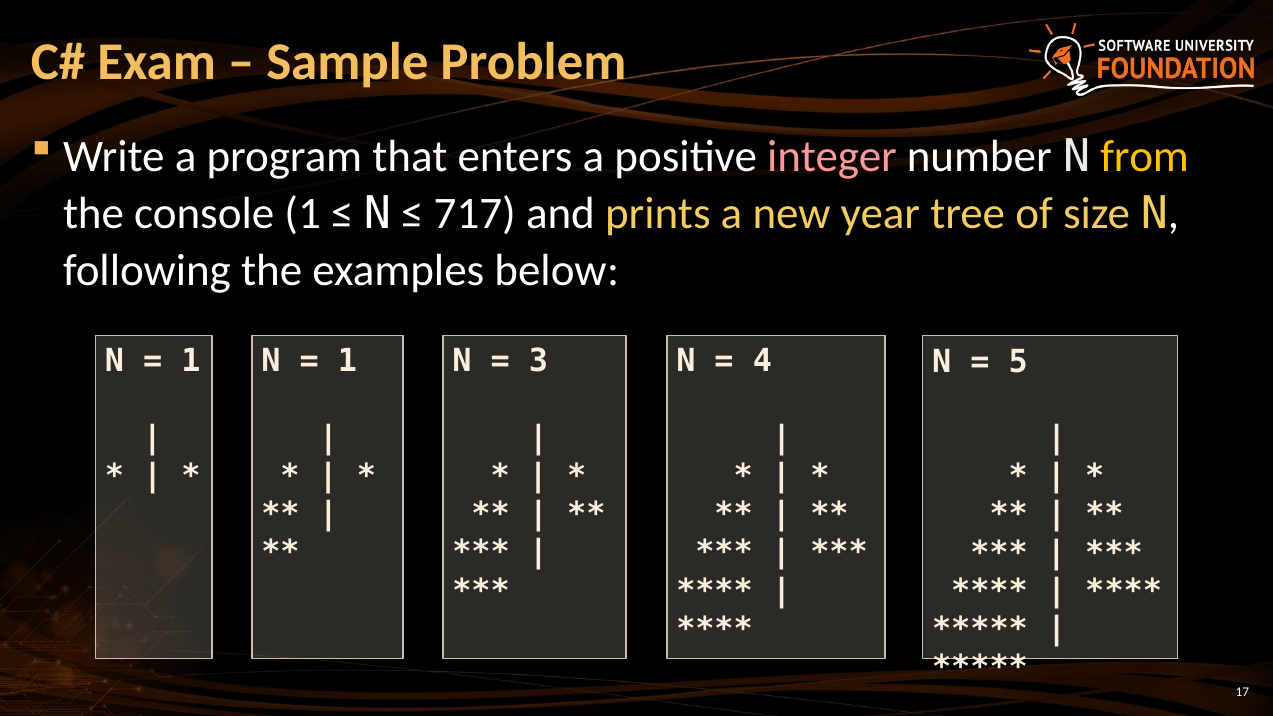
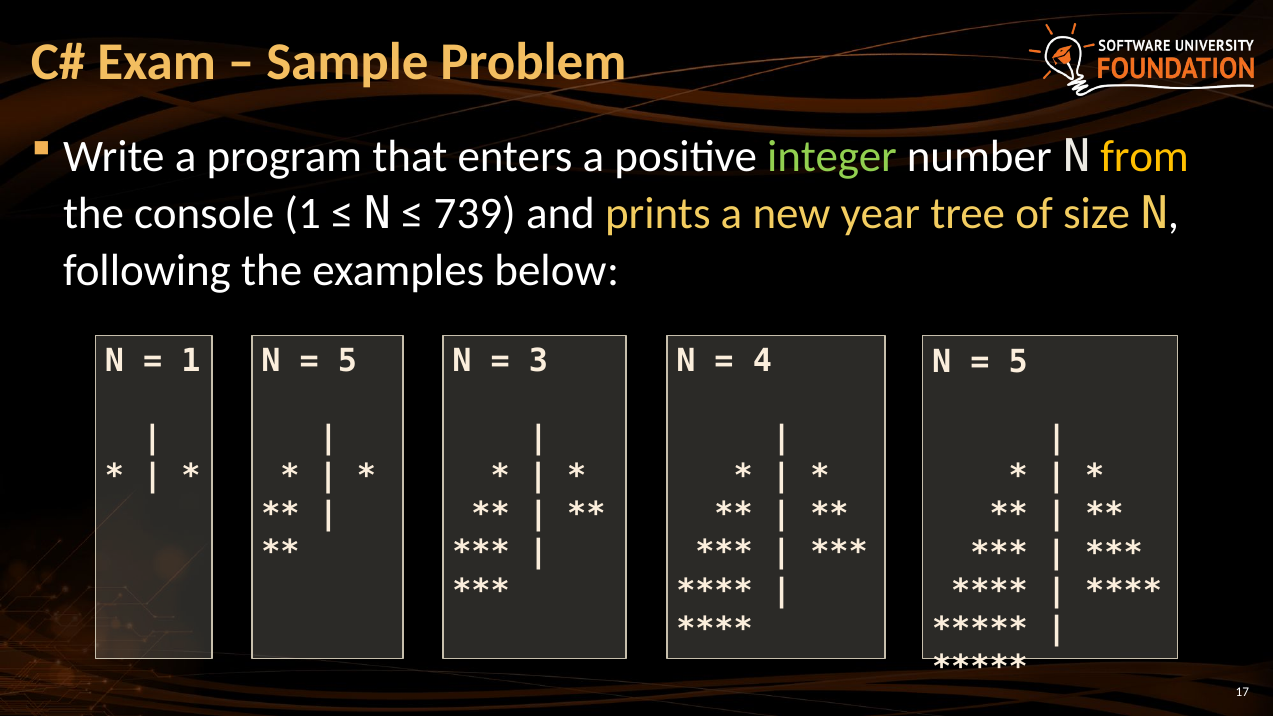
integer colour: pink -> light green (832, 157)
717: 717 -> 739 (475, 214)
1: 1 -> 5 (347, 362)
